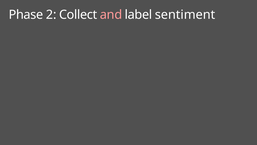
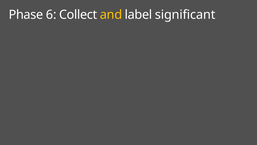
2: 2 -> 6 (51, 15)
and colour: pink -> yellow (111, 15)
sentiment: sentiment -> significant (185, 15)
